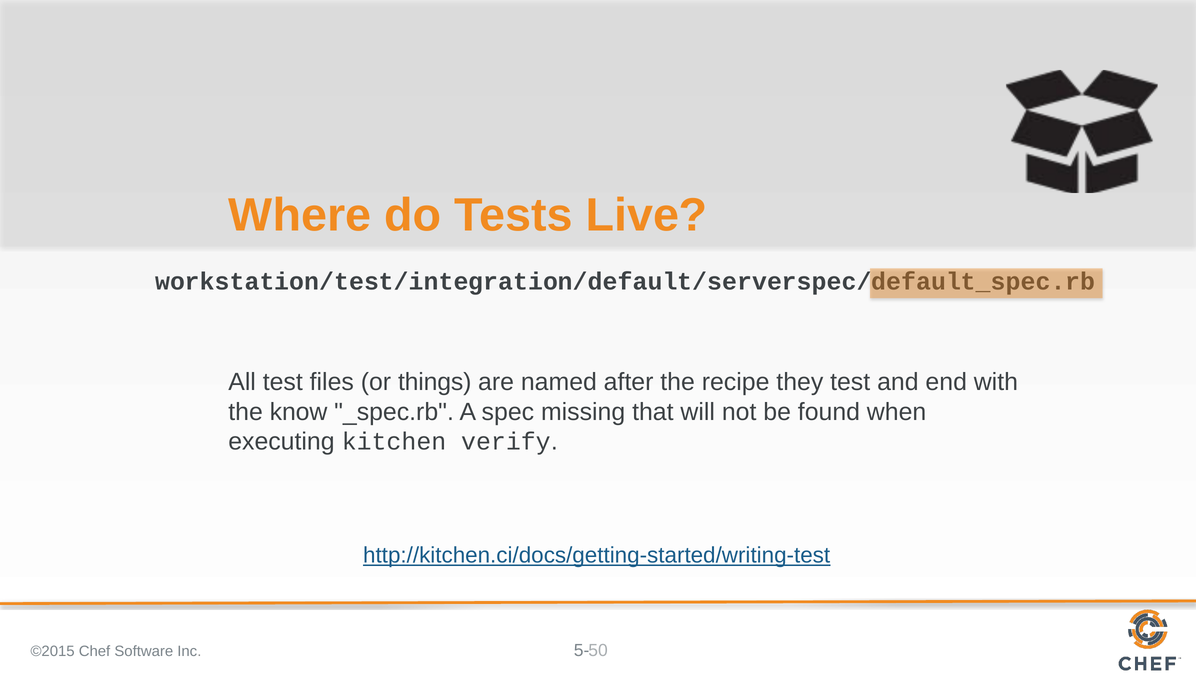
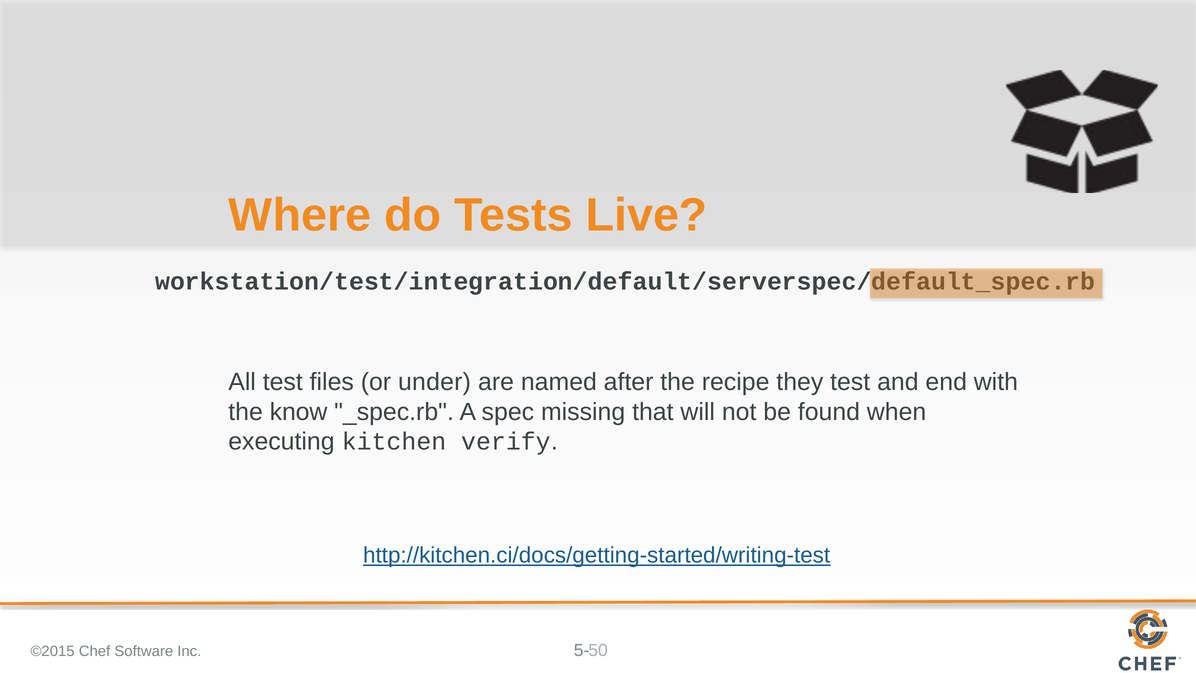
things: things -> under (435, 382)
